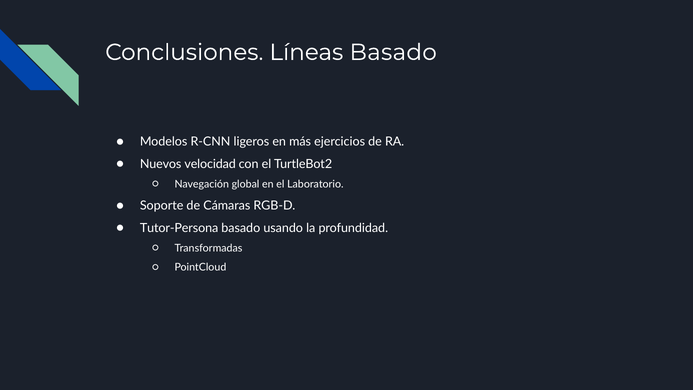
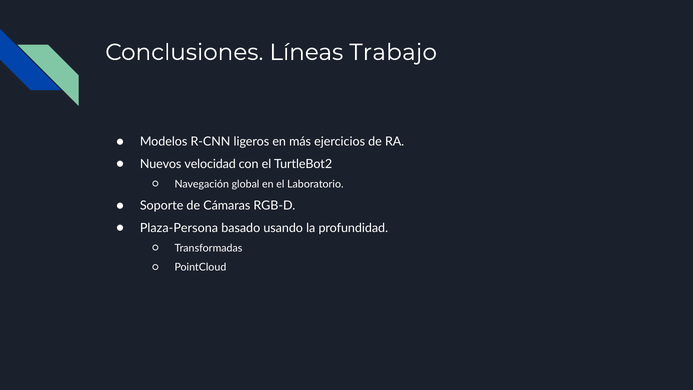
Líneas Basado: Basado -> Trabajo (393, 52)
Tutor-Persona: Tutor-Persona -> Plaza-Persona (179, 228)
